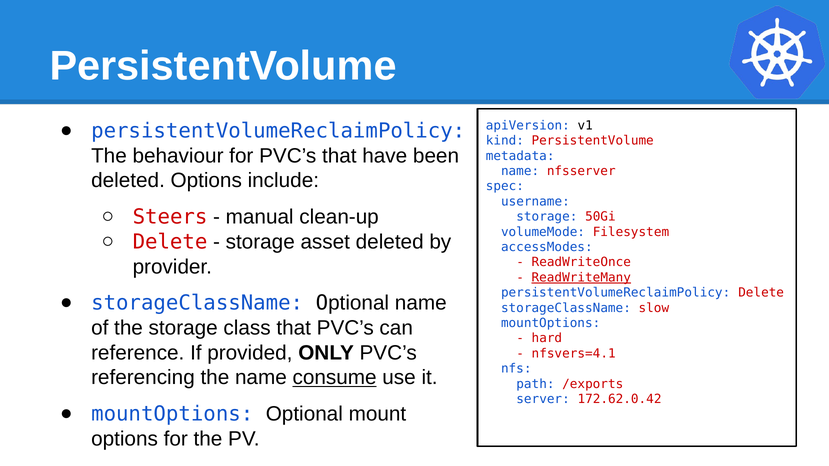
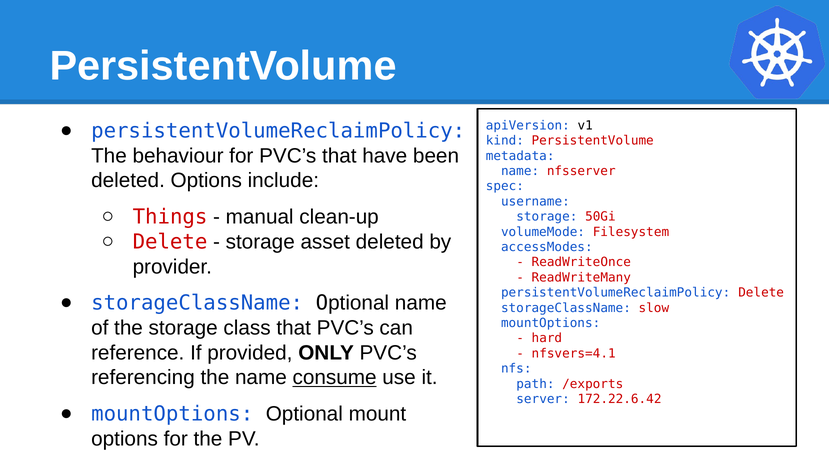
Steers: Steers -> Things (170, 217)
ReadWriteMany underline: present -> none (581, 278)
172.62.0.42: 172.62.0.42 -> 172.22.6.42 (620, 399)
